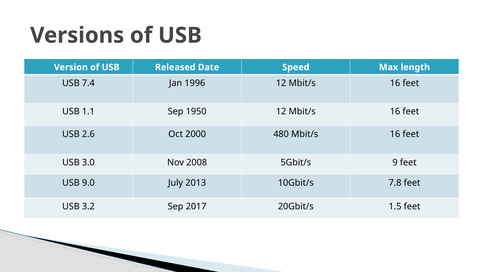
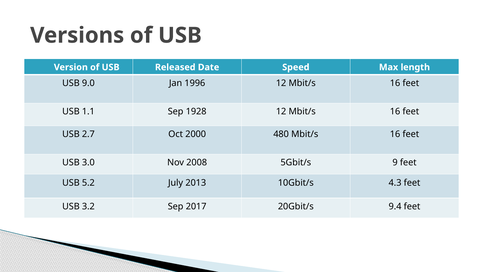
7.4: 7.4 -> 9.0 (88, 83)
1950: 1950 -> 1928 (196, 111)
2.6: 2.6 -> 2.7 (88, 134)
9.0: 9.0 -> 5.2 (88, 183)
7.8: 7.8 -> 4.3 (395, 183)
1.5: 1.5 -> 9.4 (395, 206)
